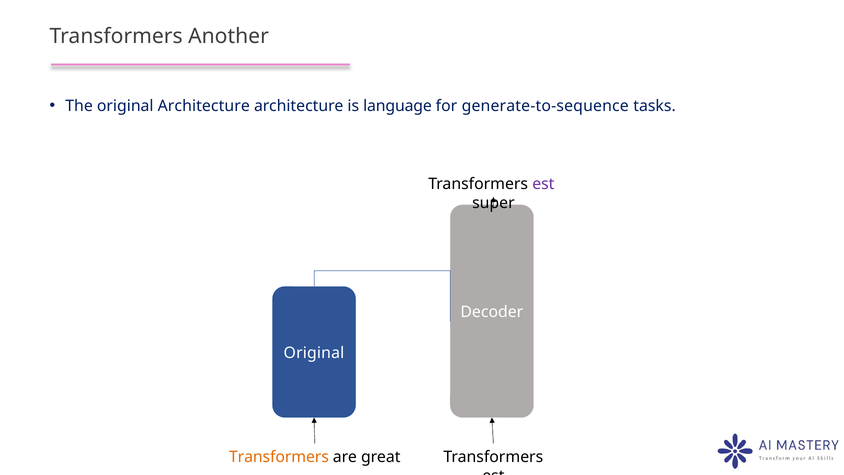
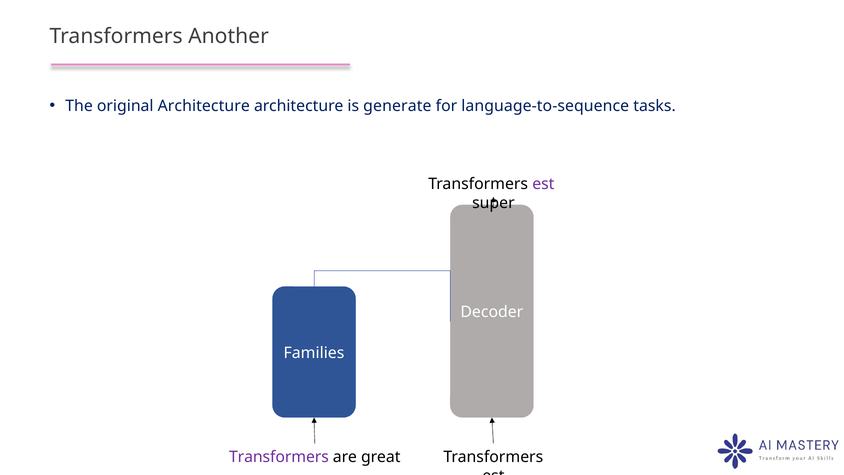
language: language -> generate (397, 106)
generate-to-sequence: generate-to-sequence -> language-to-sequence (545, 106)
Original: Original -> Families (314, 353)
Transformers colour: orange -> purple (279, 457)
